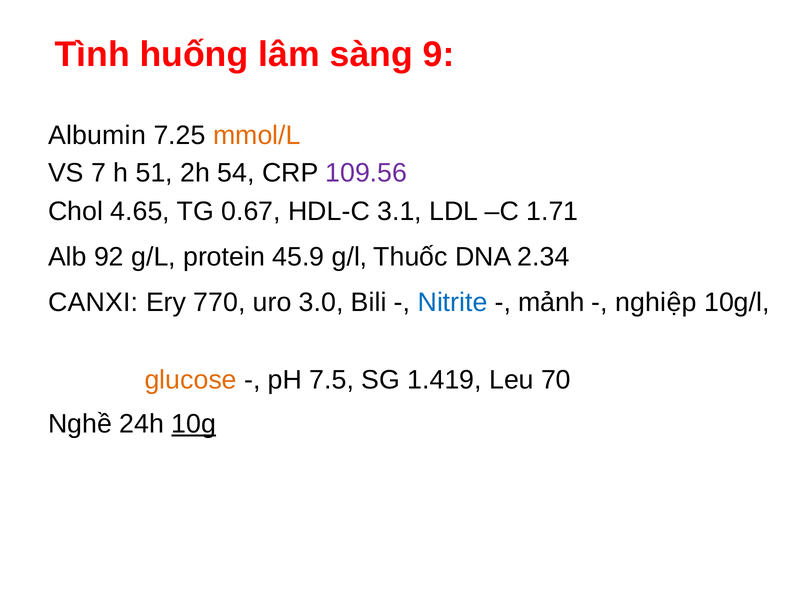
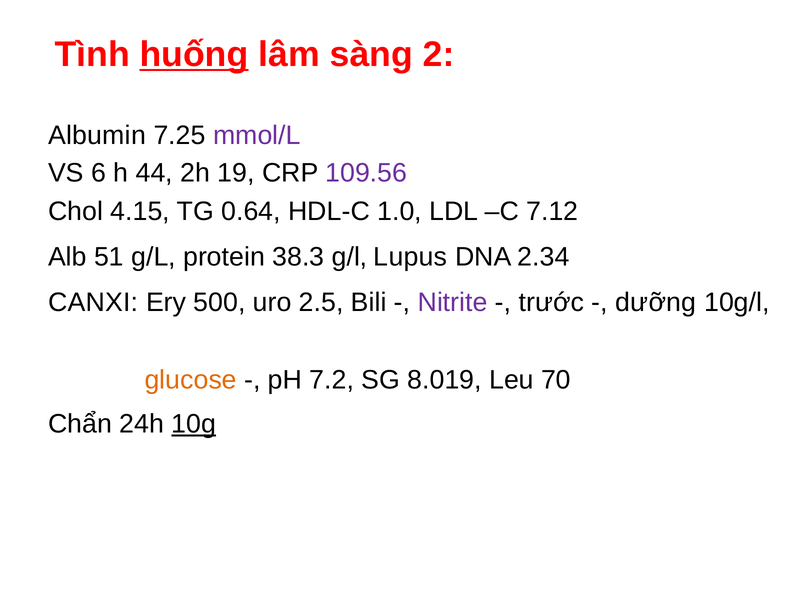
huống underline: none -> present (194, 55)
9: 9 -> 2 (439, 55)
mmol/L colour: orange -> purple (257, 136)
7: 7 -> 6 (99, 173)
51: 51 -> 44 (154, 173)
54: 54 -> 19 (236, 173)
4.65: 4.65 -> 4.15 (140, 212)
0.67: 0.67 -> 0.64 (251, 212)
3.1: 3.1 -> 1.0 (400, 212)
1.71: 1.71 -> 7.12 (552, 212)
92: 92 -> 51 (109, 257)
45.9: 45.9 -> 38.3 (298, 257)
Thuốc: Thuốc -> Lupus (410, 257)
770: 770 -> 500 (220, 303)
3.0: 3.0 -> 2.5 (321, 303)
Nitrite colour: blue -> purple (453, 303)
mảnh: mảnh -> trước (551, 303)
nghiệp: nghiệp -> dưỡng (656, 303)
7.5: 7.5 -> 7.2 (332, 380)
1.419: 1.419 -> 8.019 (445, 380)
Nghề: Nghề -> Chẩn (80, 424)
